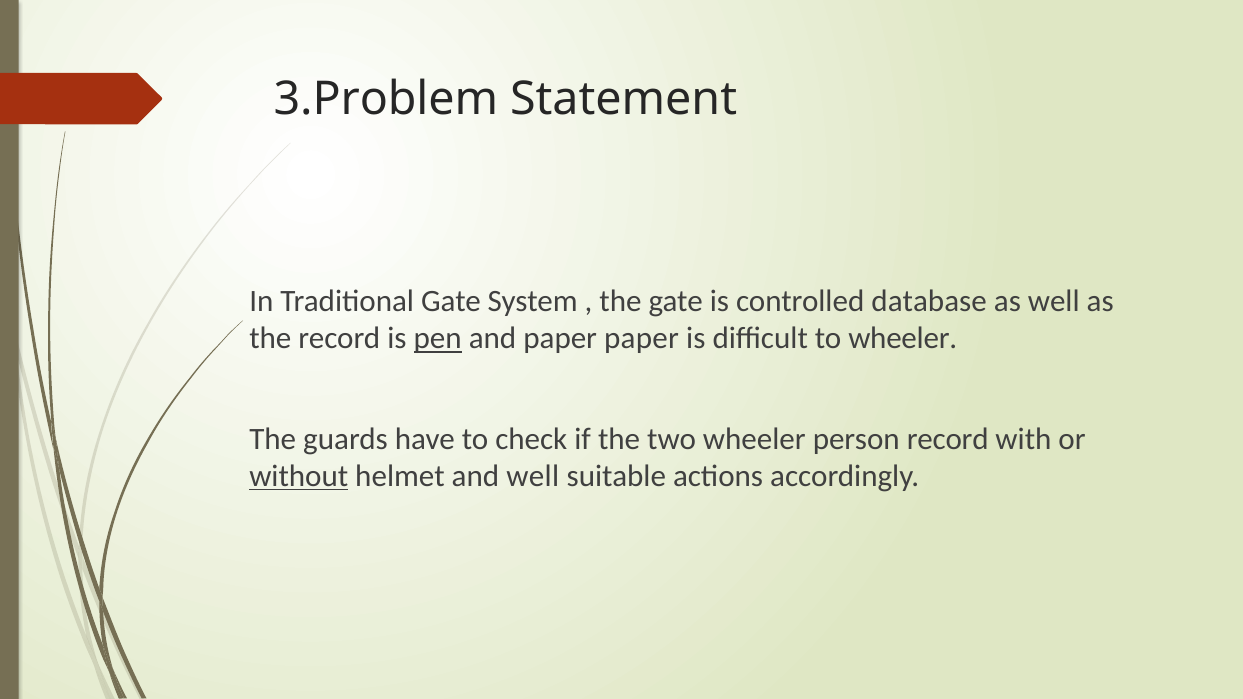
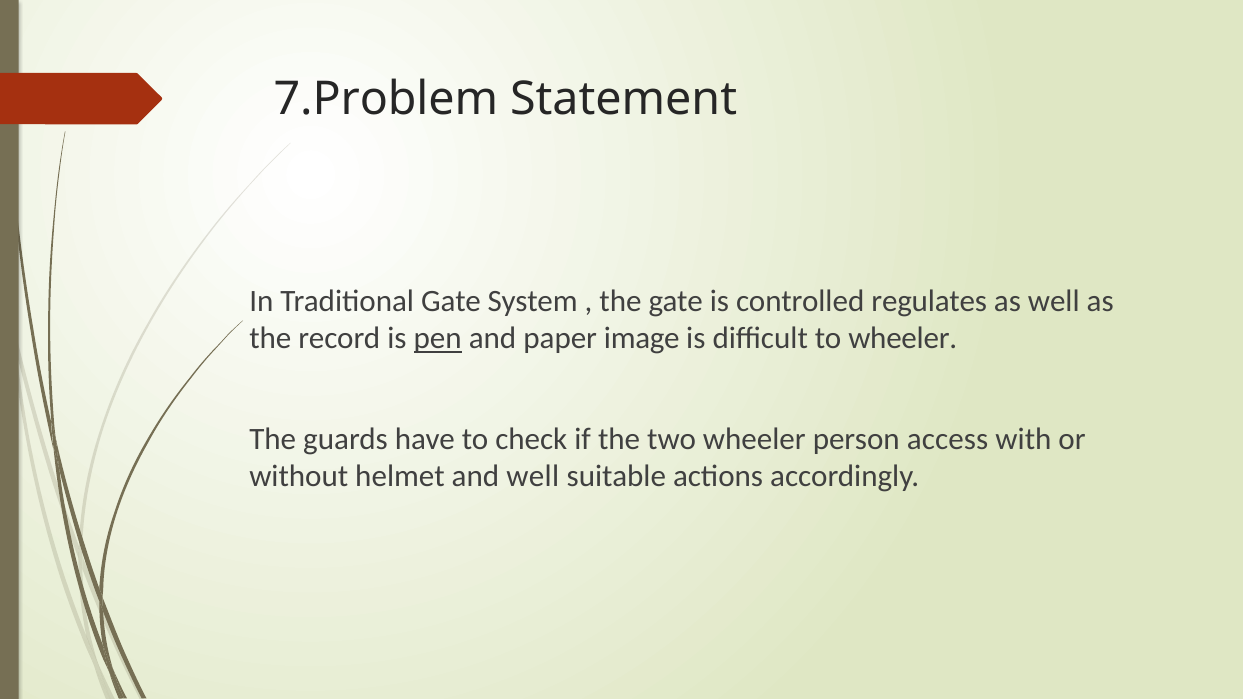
3.Problem: 3.Problem -> 7.Problem (386, 100)
database: database -> regulates (929, 301)
paper paper: paper -> image (642, 339)
person record: record -> access (948, 439)
without underline: present -> none (299, 476)
